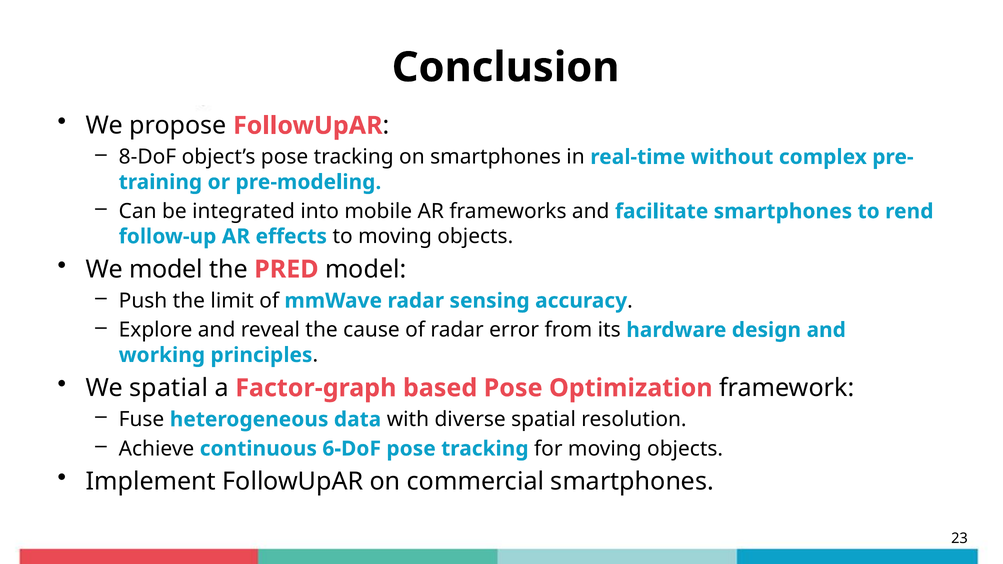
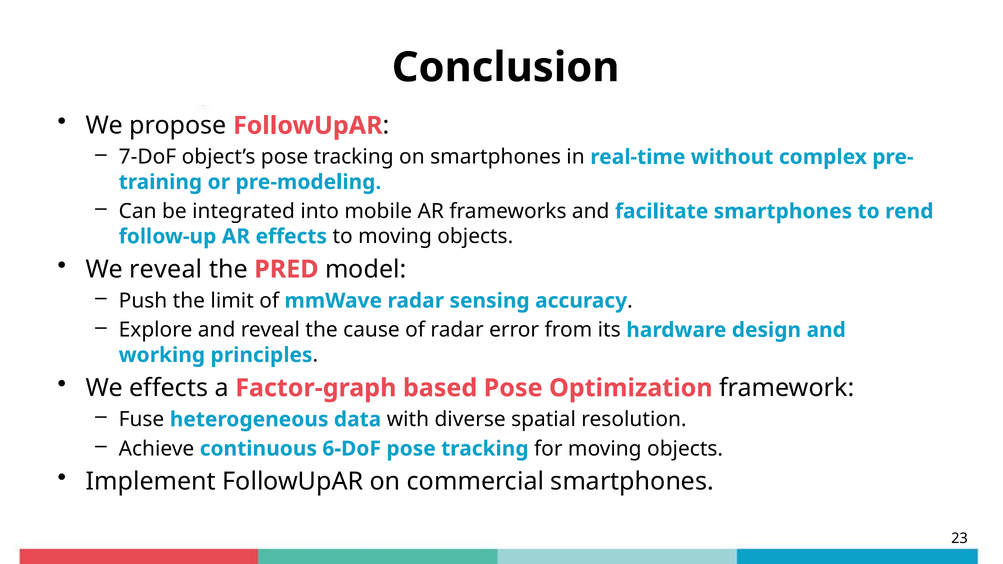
8-DoF: 8-DoF -> 7-DoF (147, 157)
We model: model -> reveal (166, 269)
We spatial: spatial -> effects (169, 388)
